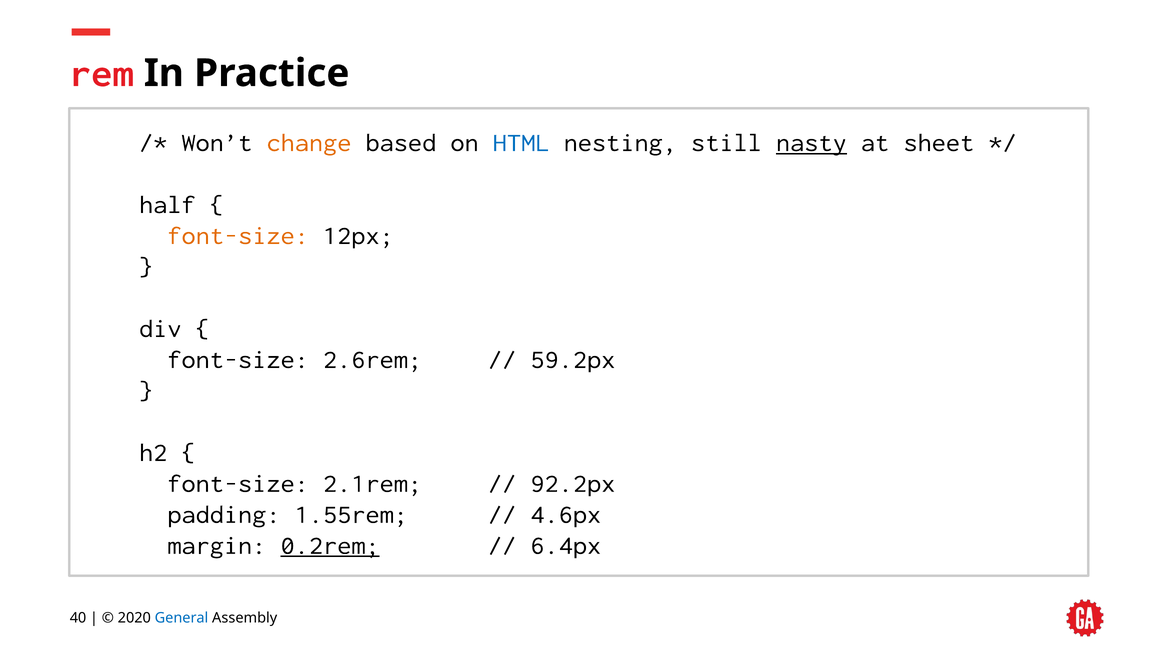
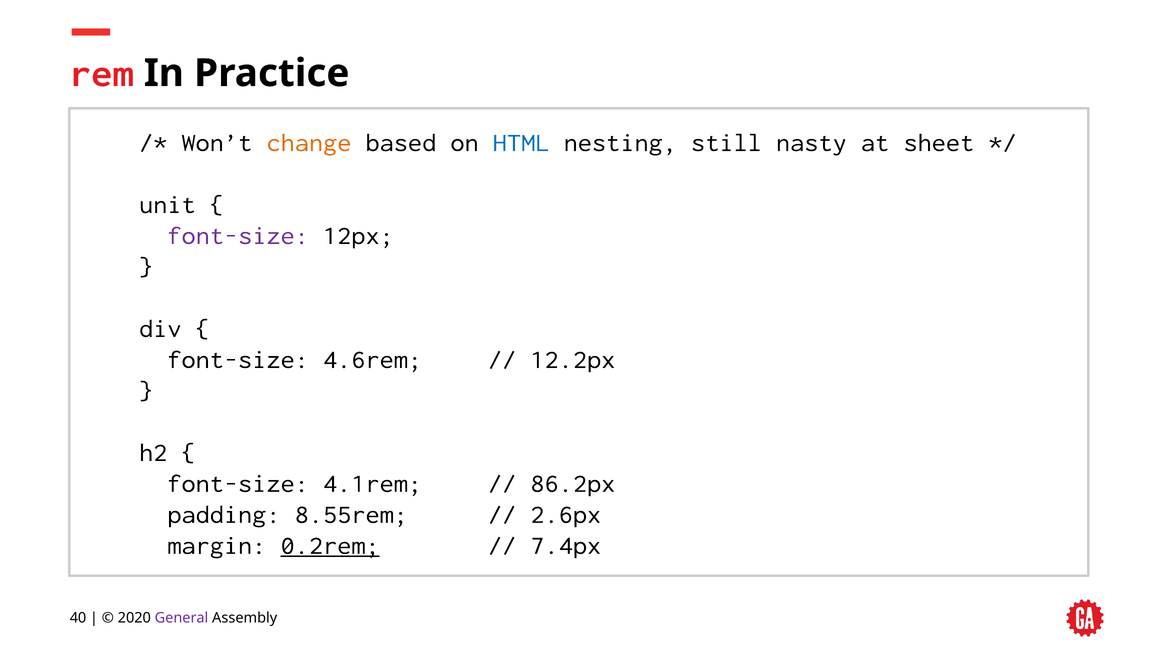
nasty underline: present -> none (811, 143)
half: half -> unit (167, 205)
font-size colour: orange -> purple (238, 236)
2.6rem: 2.6rem -> 4.6rem (373, 360)
59.2px: 59.2px -> 12.2px (573, 360)
2.1rem: 2.1rem -> 4.1rem (373, 484)
92.2px: 92.2px -> 86.2px (573, 484)
1.55rem: 1.55rem -> 8.55rem (351, 515)
4.6px: 4.6px -> 2.6px (566, 515)
6.4px: 6.4px -> 7.4px (566, 546)
General colour: blue -> purple (182, 618)
